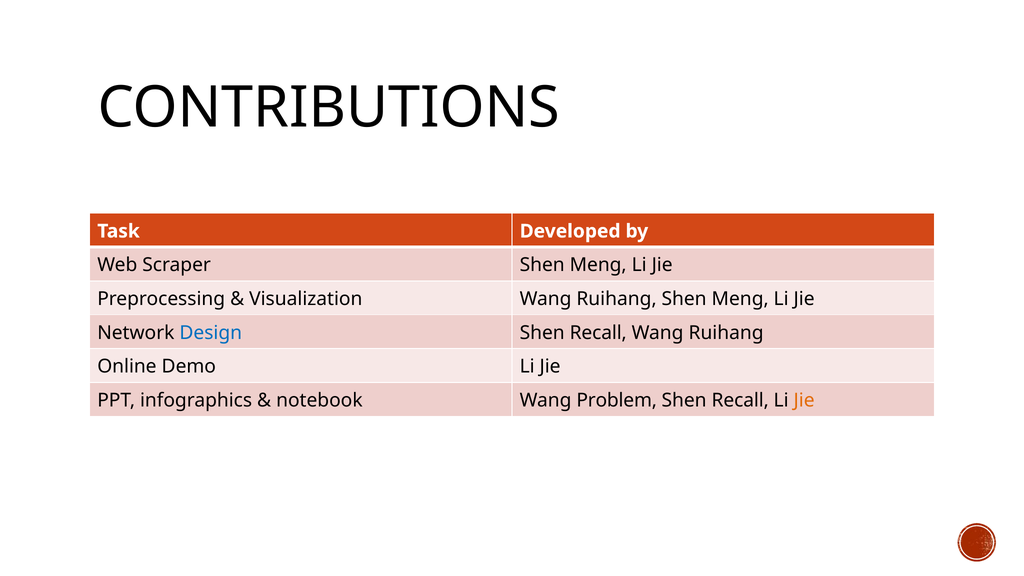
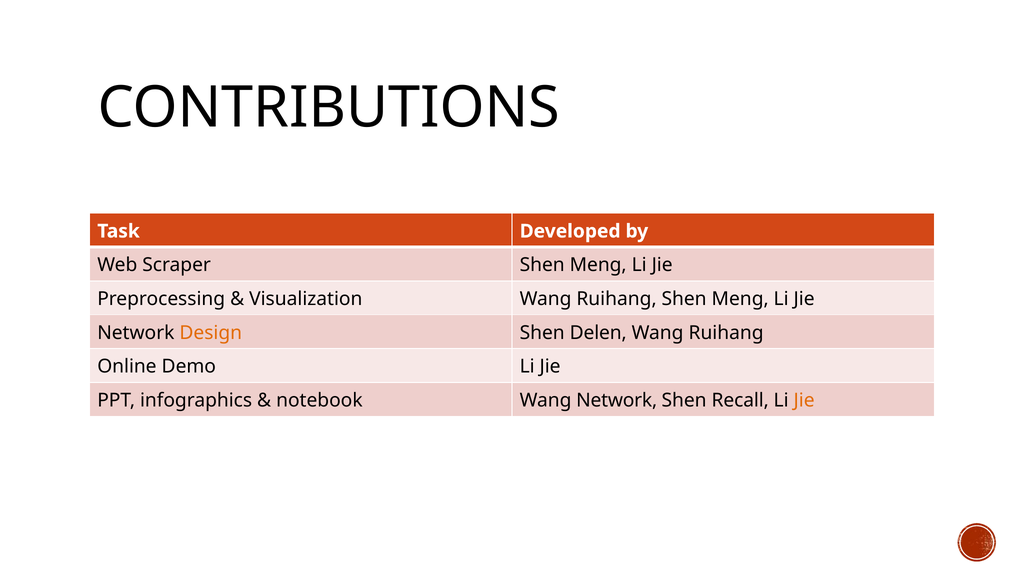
Design colour: blue -> orange (211, 333)
Recall: Recall -> Delen (598, 333)
Wang Problem: Problem -> Network (617, 400)
